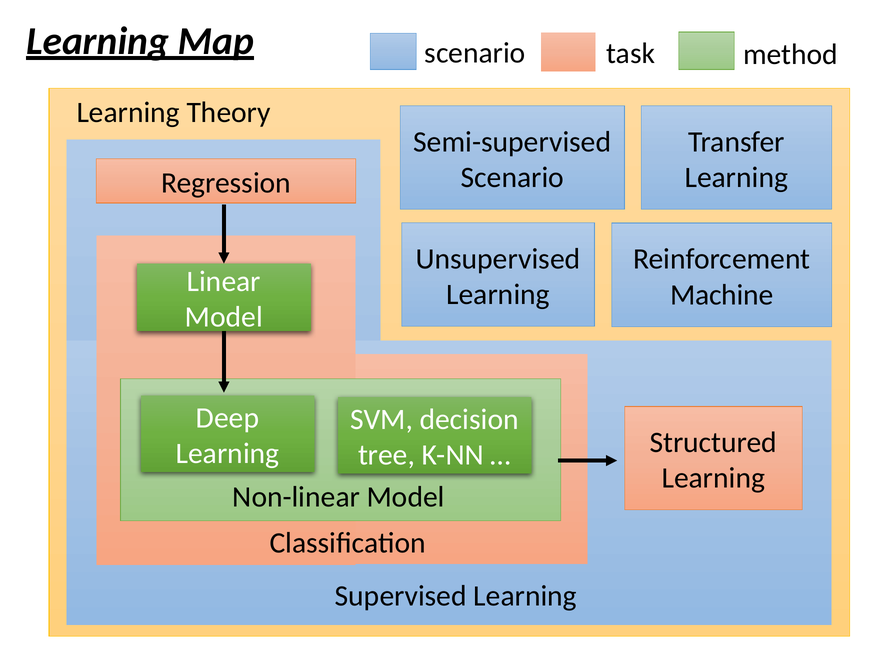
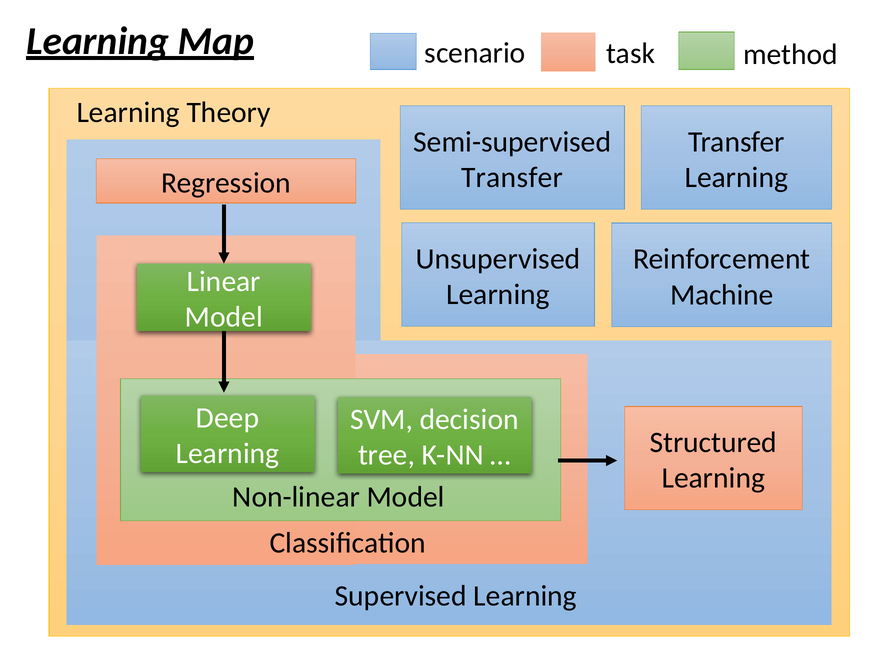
Scenario: Scenario -> Transfer (512, 177)
